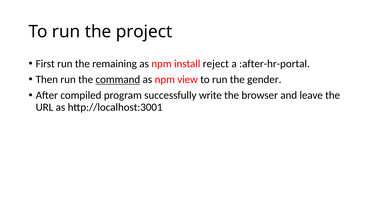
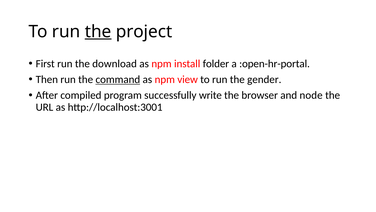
the underline: none -> present (98, 32)
remaining: remaining -> download (115, 64)
reject: reject -> folder (216, 64)
:after-hr-portal: :after-hr-portal -> :open-hr-portal (275, 64)
leave: leave -> node (311, 95)
